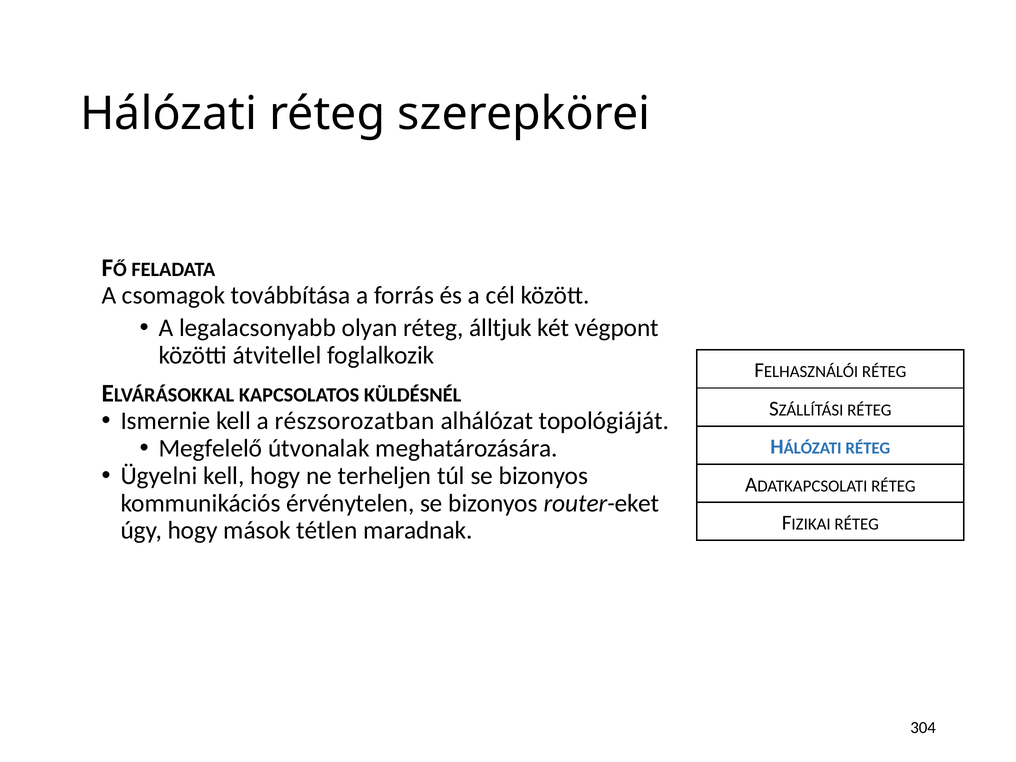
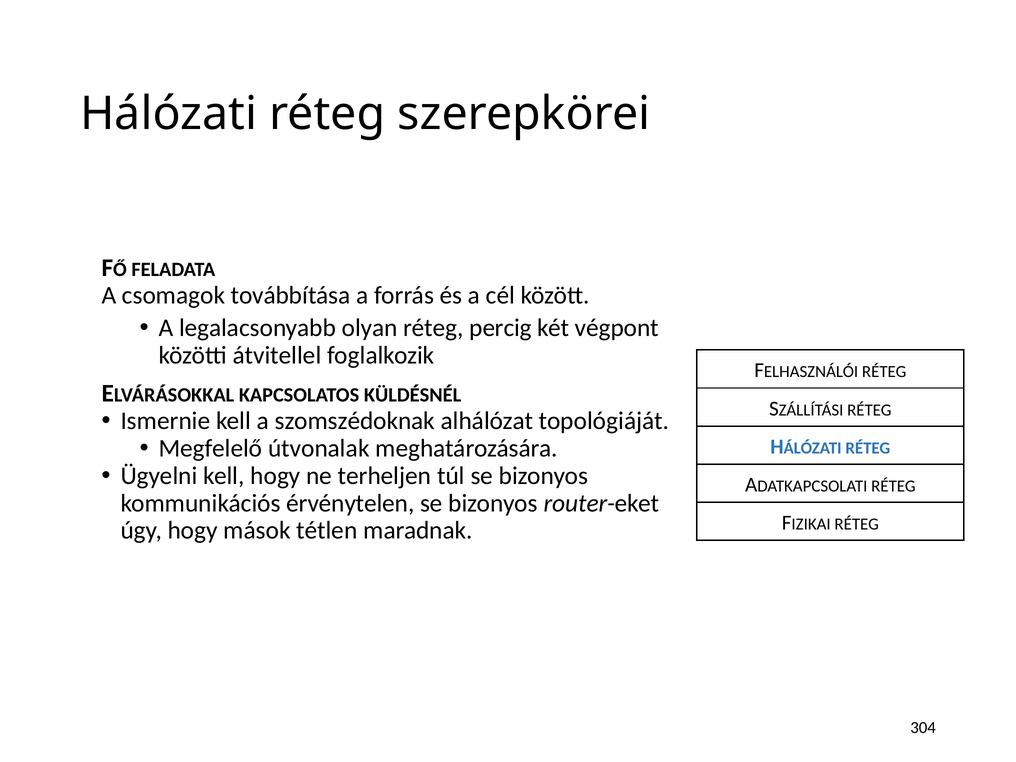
álltjuk: álltjuk -> percig (501, 328)
részsorozatban: részsorozatban -> szomszédoknak (355, 421)
